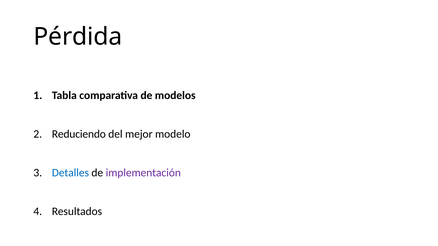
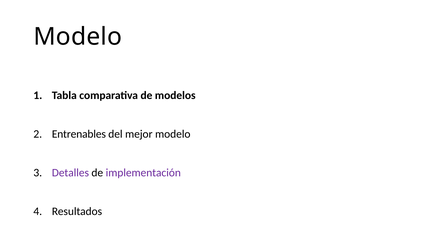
Pérdida: Pérdida -> Modelo (78, 37)
Reduciendo: Reduciendo -> Entrenables (79, 134)
Detalles colour: blue -> purple (70, 173)
